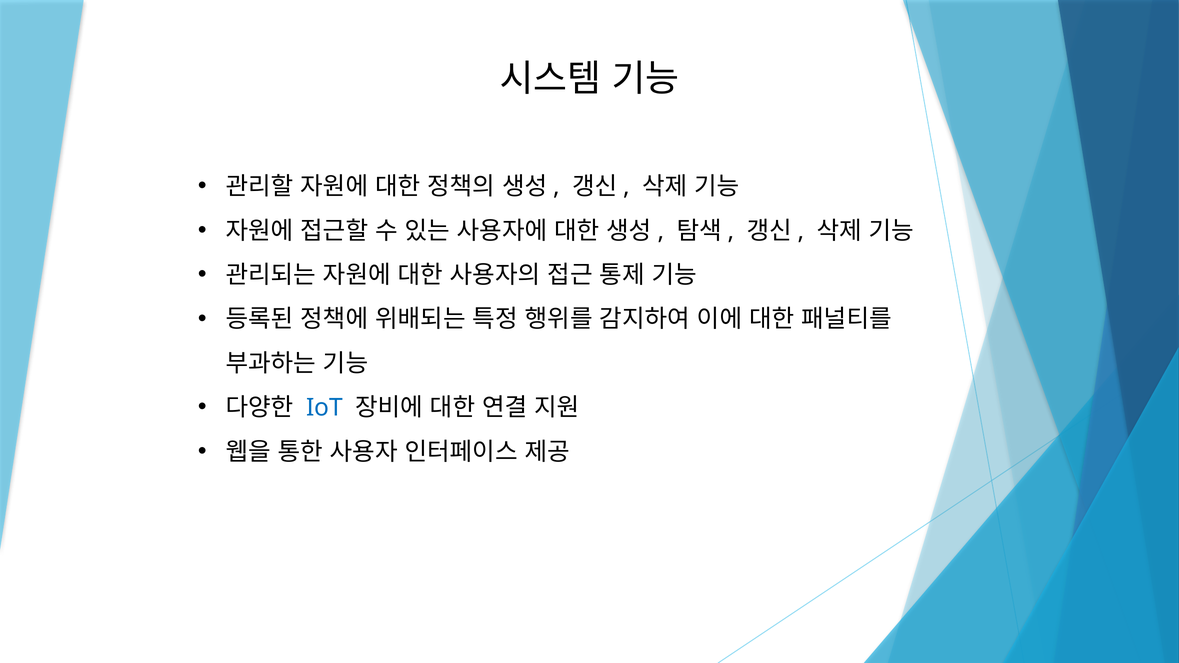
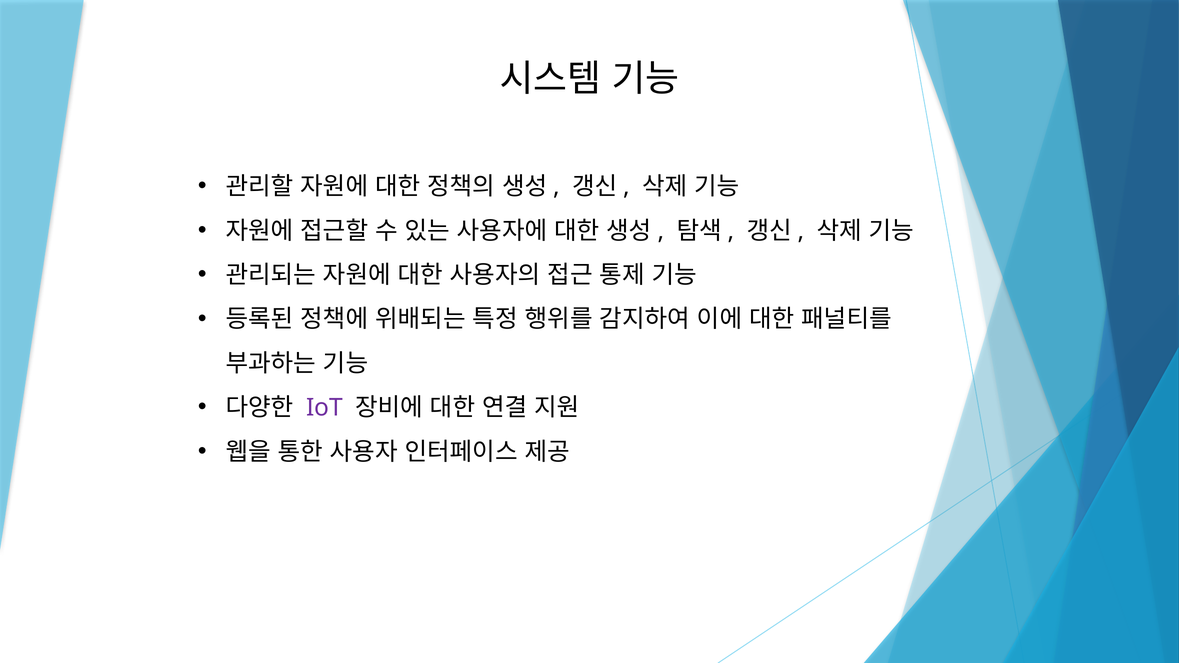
IoT colour: blue -> purple (325, 408)
